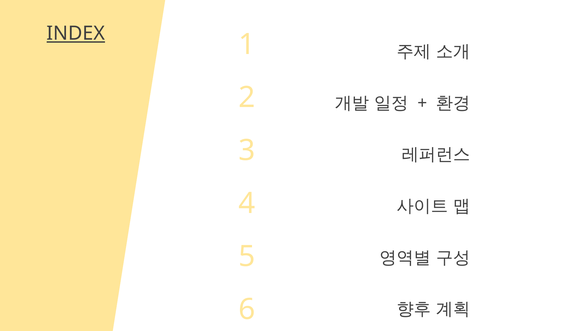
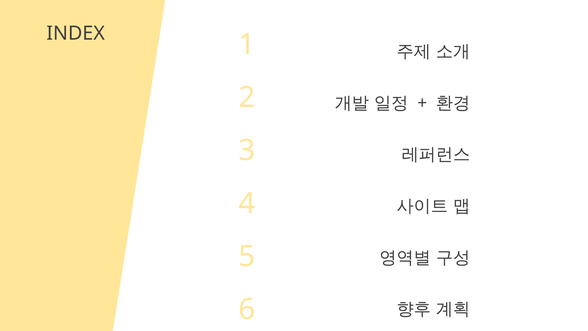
INDEX underline: present -> none (76, 33)
